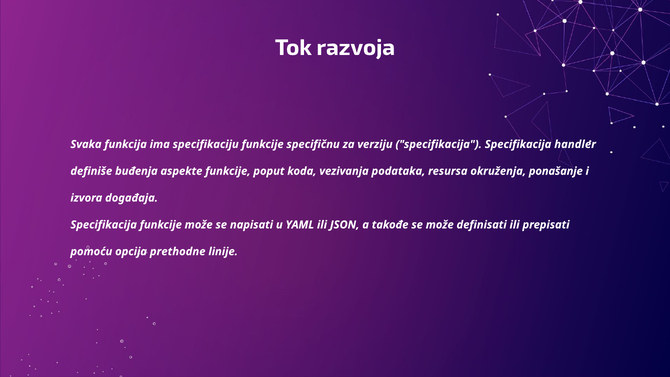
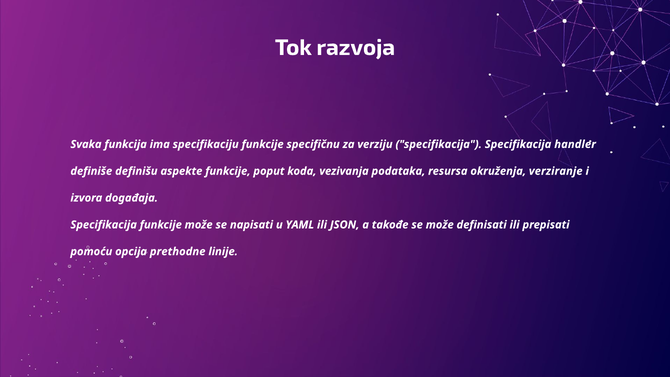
buđenja: buđenja -> definišu (136, 171)
ponašanje: ponašanje -> verziranje (556, 171)
